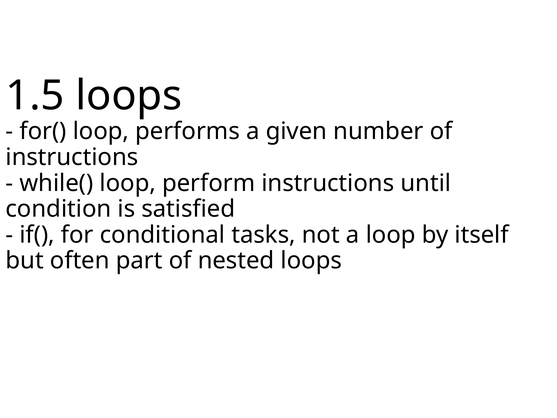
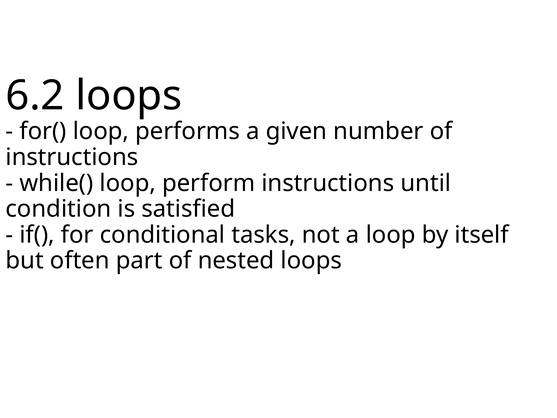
1.5: 1.5 -> 6.2 (35, 96)
